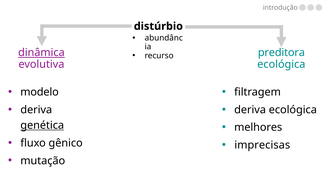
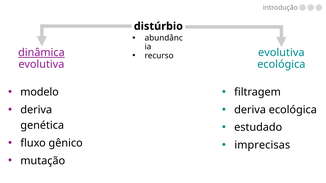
preditora: preditora -> evolutiva (281, 53)
melhores: melhores -> estudado (258, 128)
genética underline: present -> none (42, 126)
